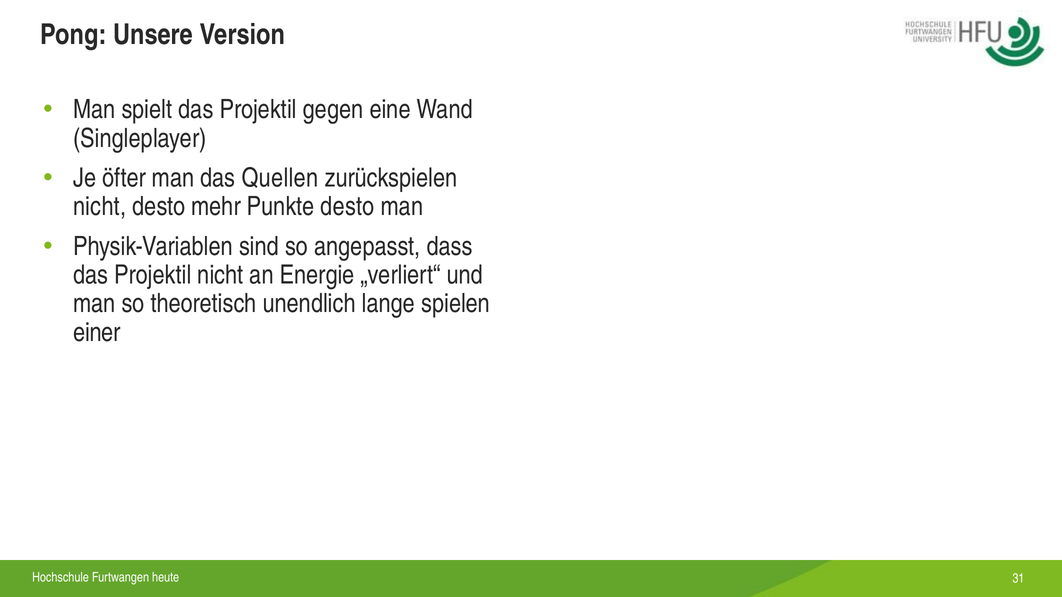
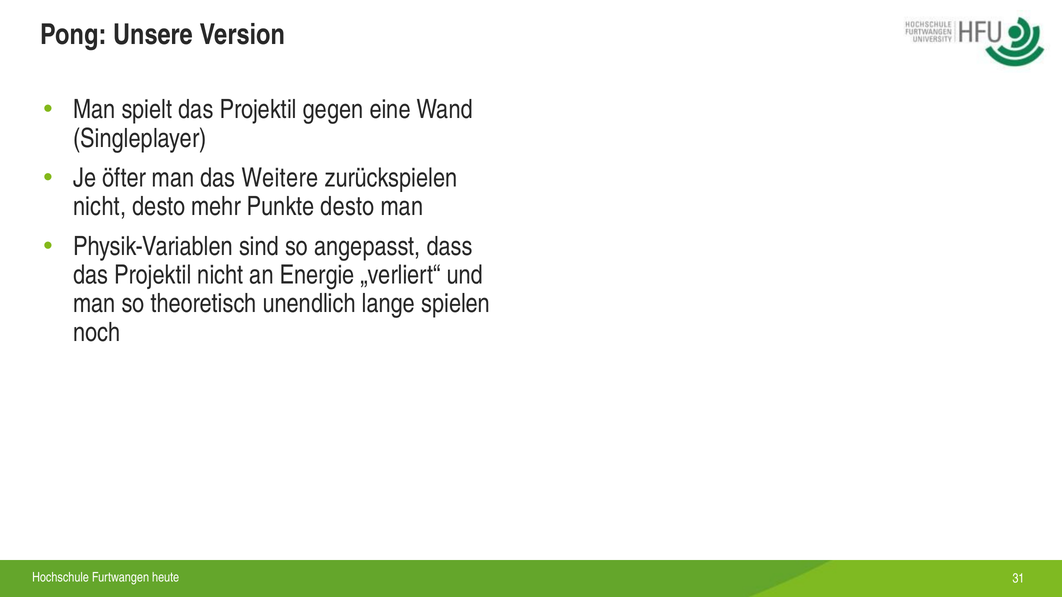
Quellen: Quellen -> Weitere (280, 178)
einer: einer -> noch (97, 333)
